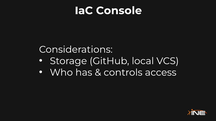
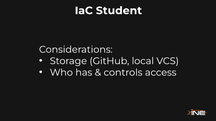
Console: Console -> Student (119, 11)
